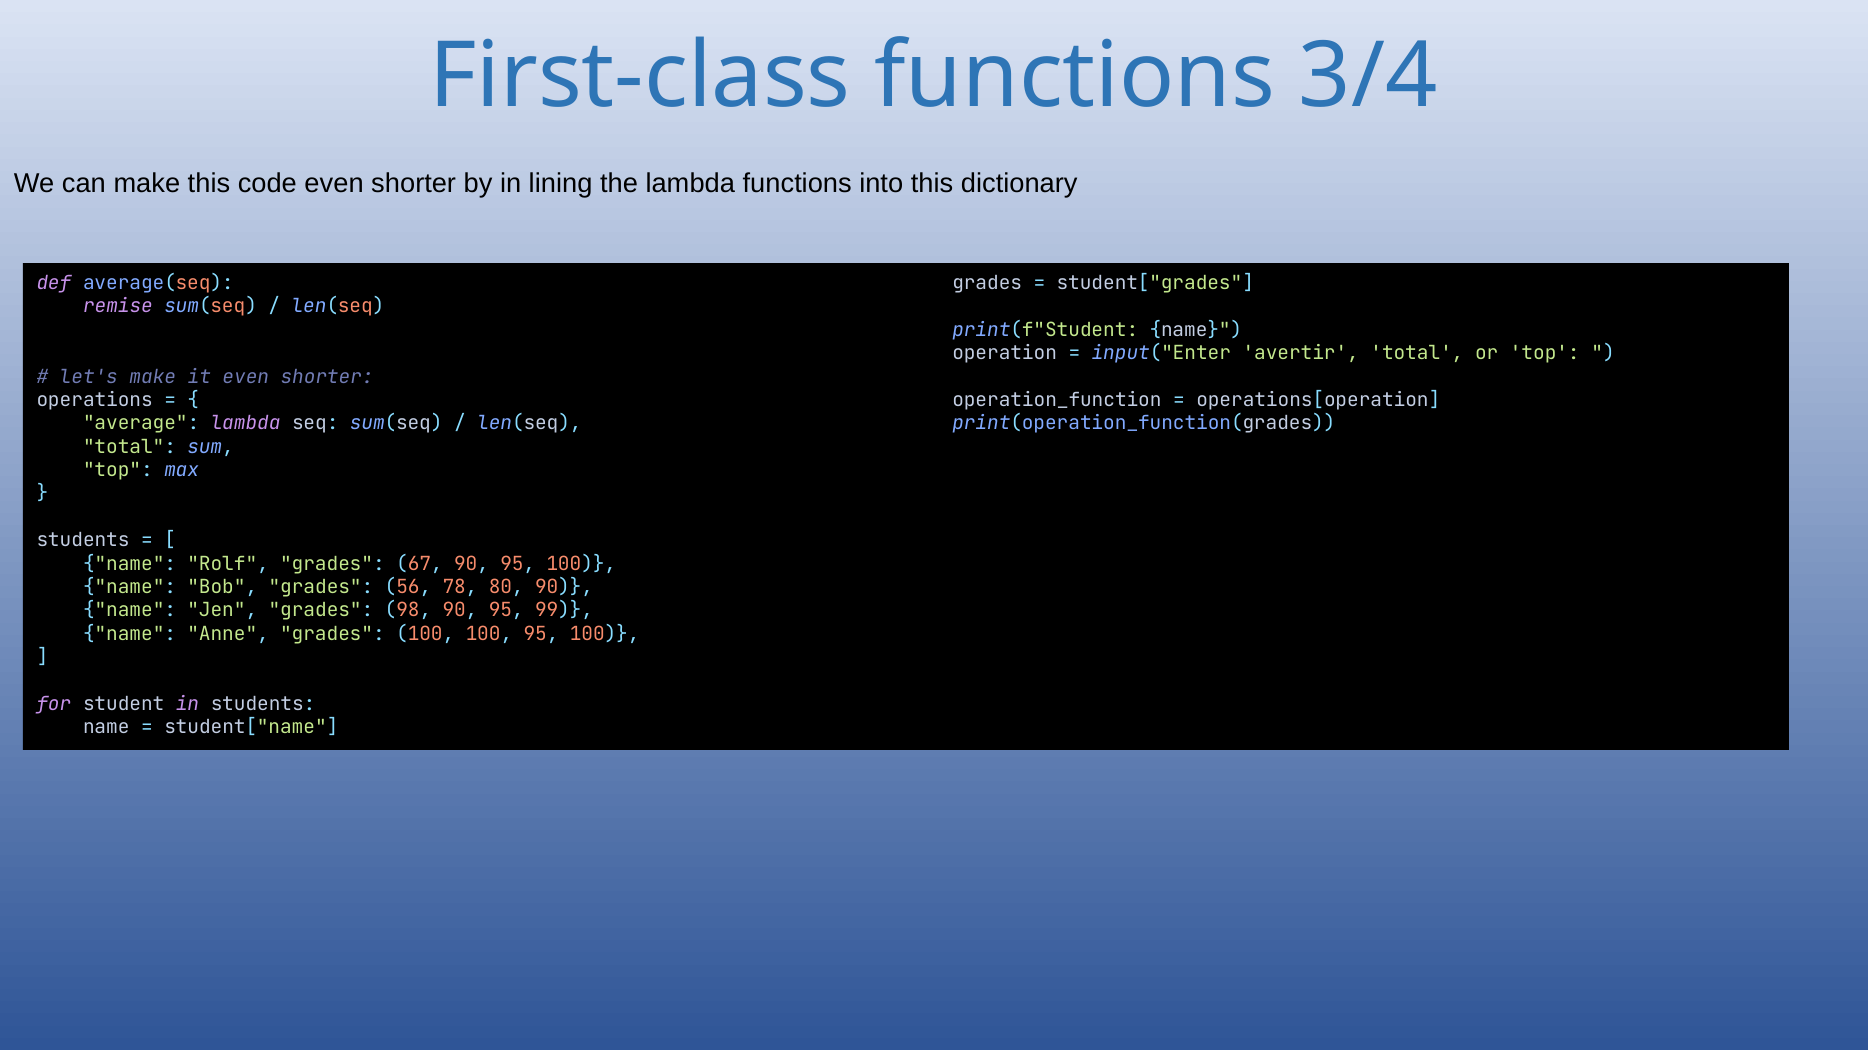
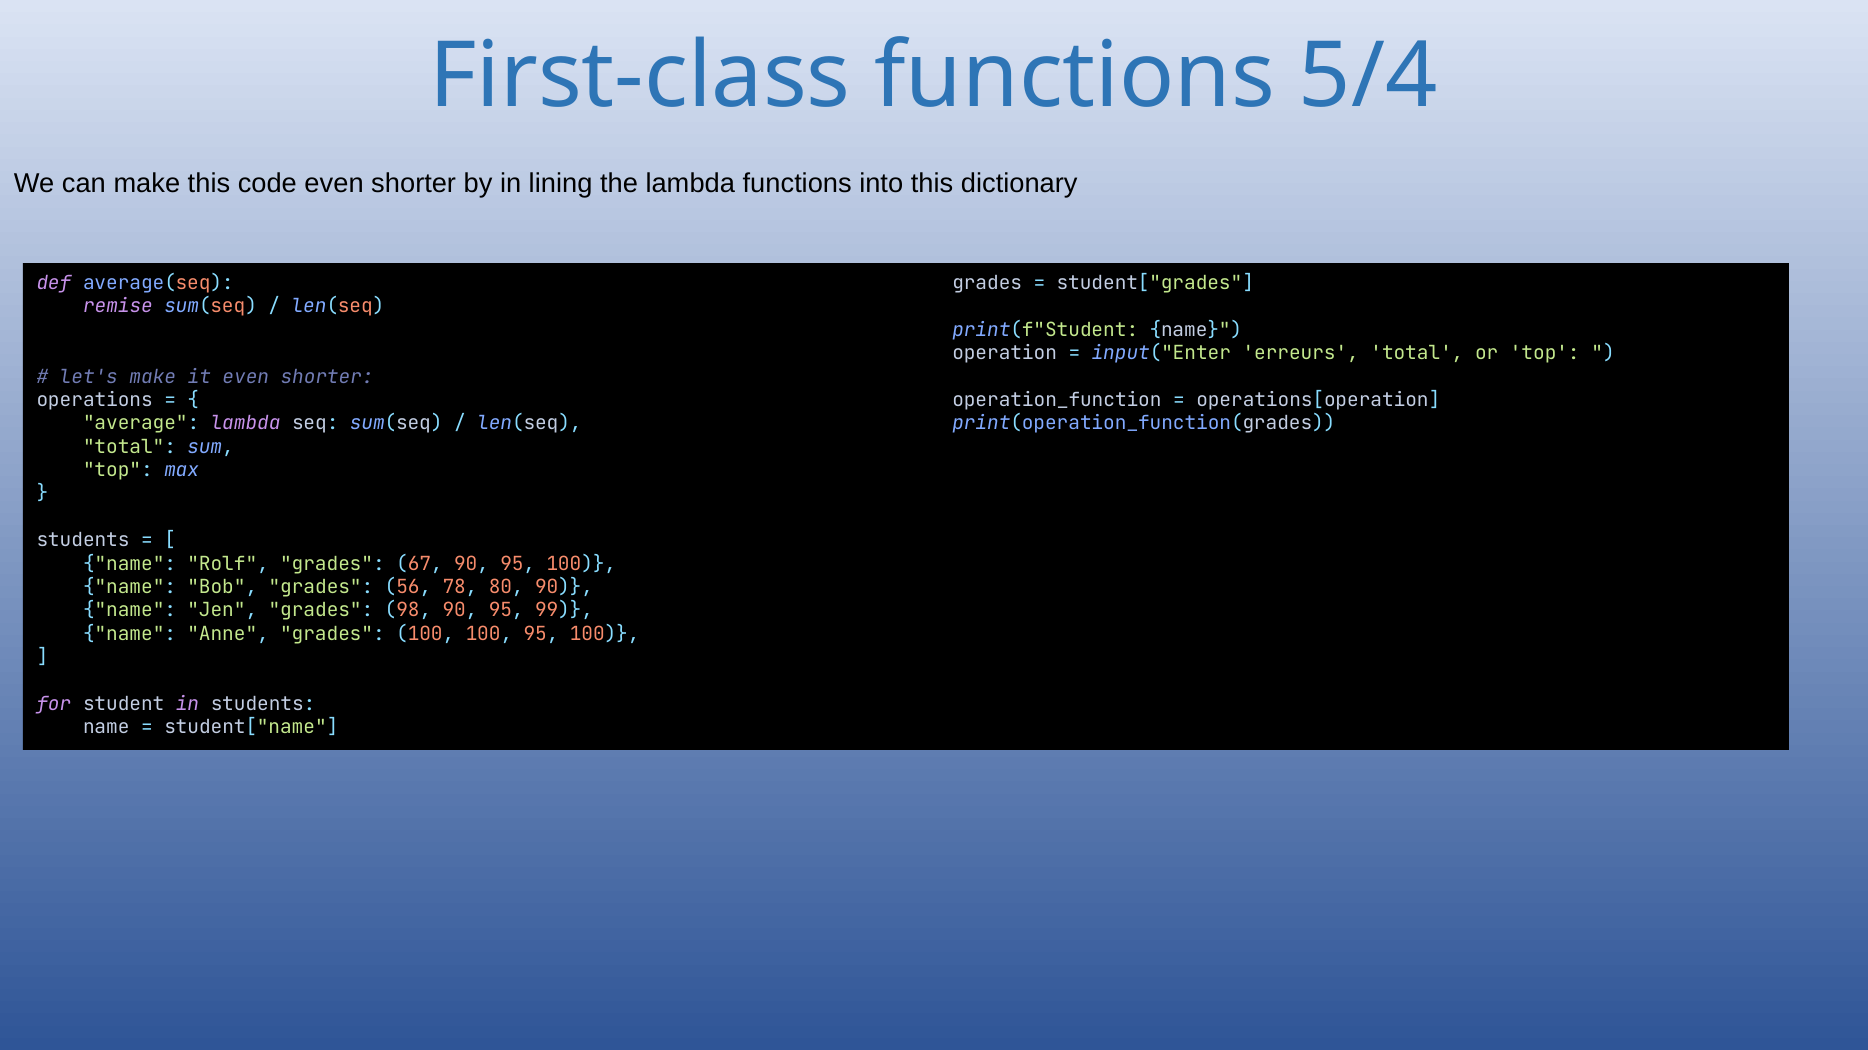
3/4: 3/4 -> 5/4 (1368, 77)
avertir: avertir -> erreurs (1301, 354)
